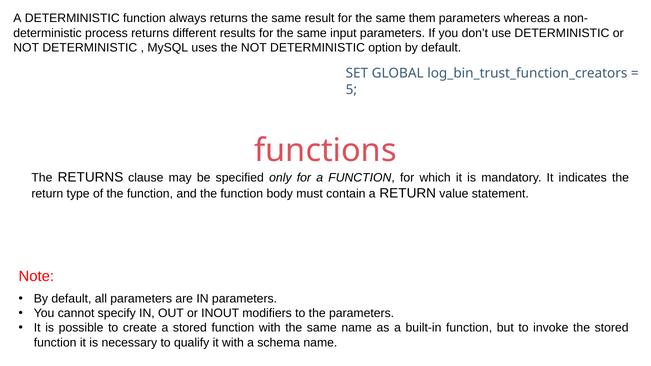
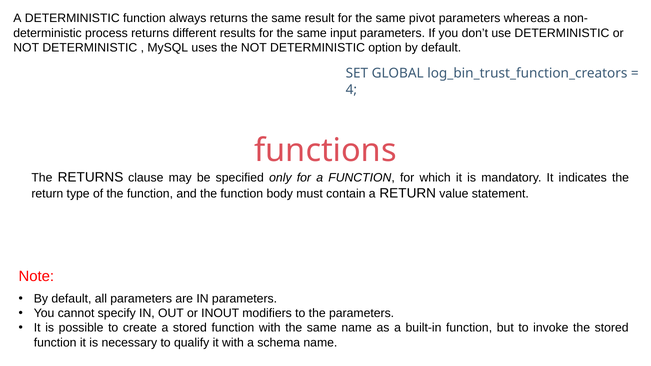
them: them -> pivot (422, 18)
5: 5 -> 4 (351, 90)
